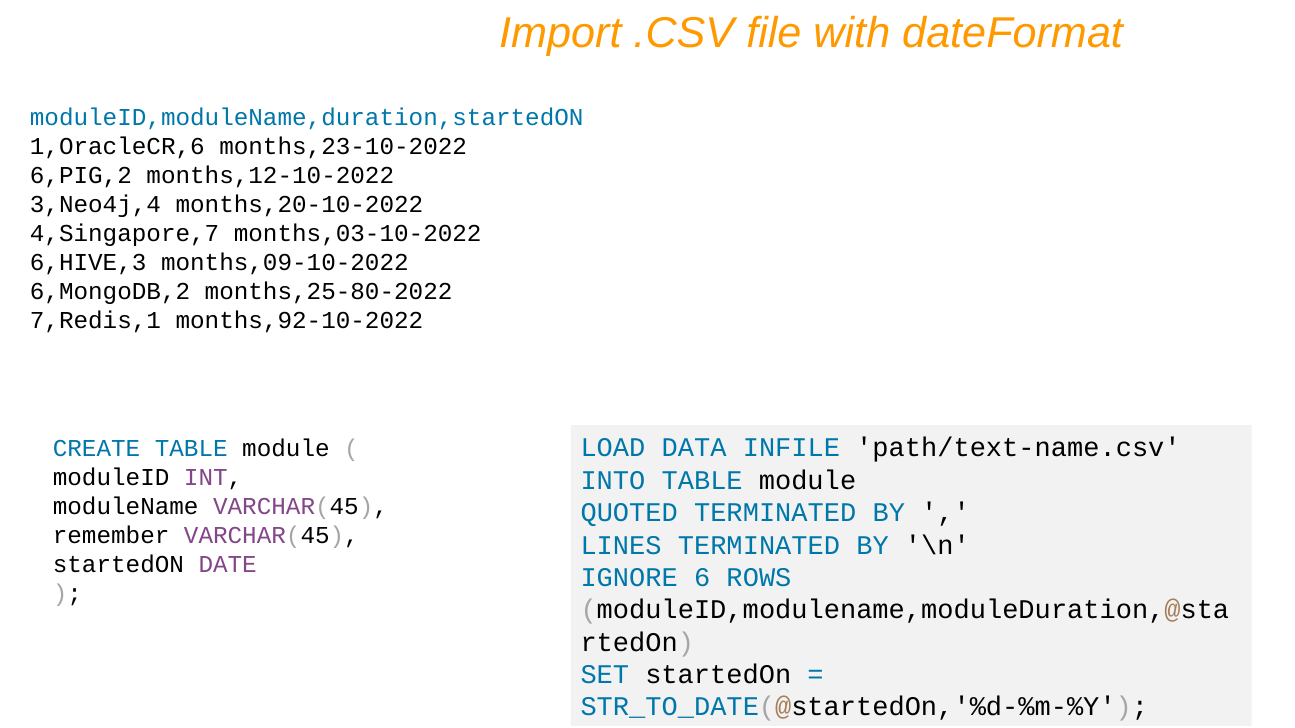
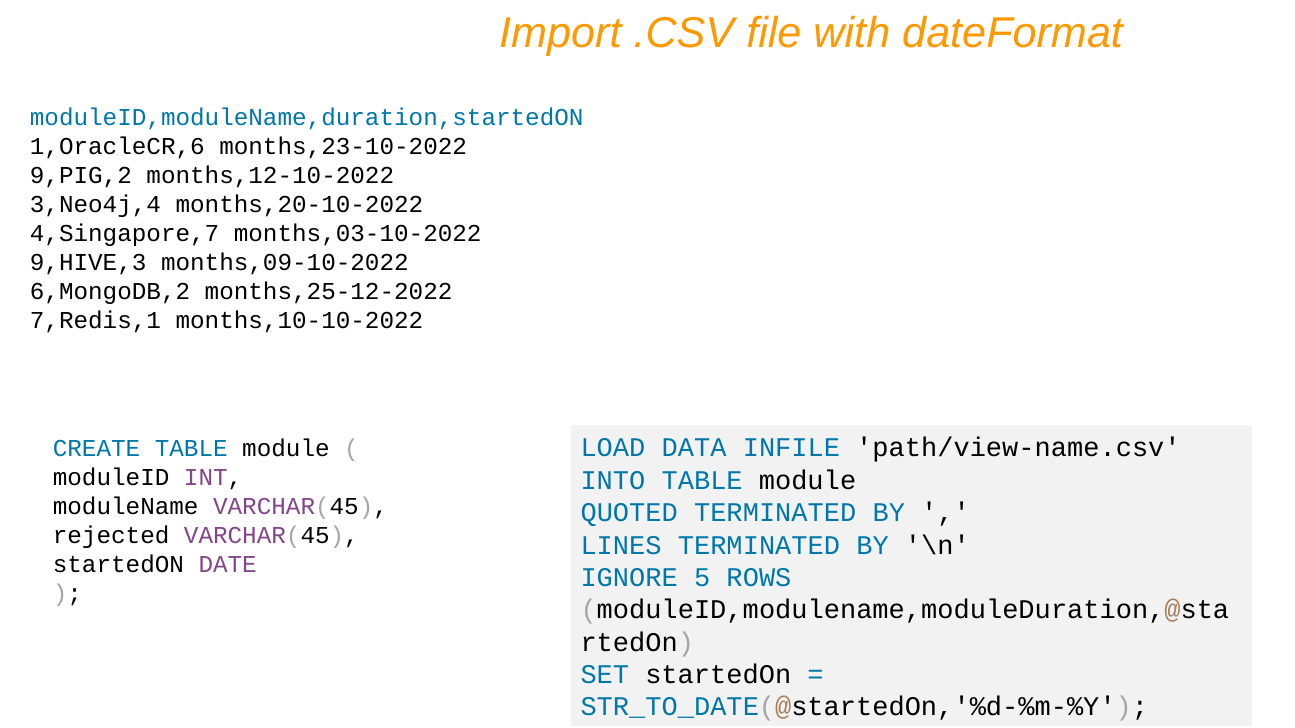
6,PIG,2: 6,PIG,2 -> 9,PIG,2 (81, 175)
6,HIVE,3: 6,HIVE,3 -> 9,HIVE,3 (88, 263)
months,25-80-2022: months,25-80-2022 -> months,25-12-2022 (329, 292)
months,92-10-2022: months,92-10-2022 -> months,10-10-2022 (299, 321)
path/text-name.csv: path/text-name.csv -> path/view-name.csv (1018, 448)
remember: remember -> rejected (111, 536)
6: 6 -> 5 (702, 578)
